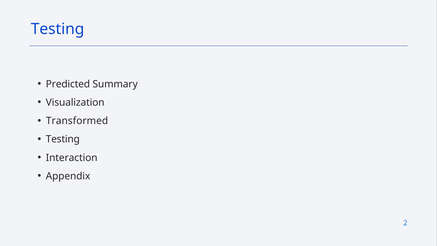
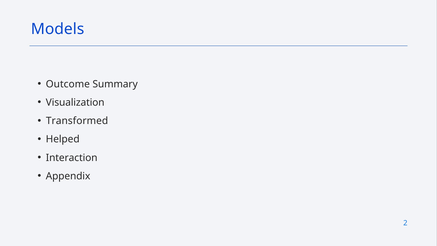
Testing: Testing -> Models (58, 29)
Predicted: Predicted -> Outcome (68, 84)
Testing: Testing -> Helped (63, 139)
